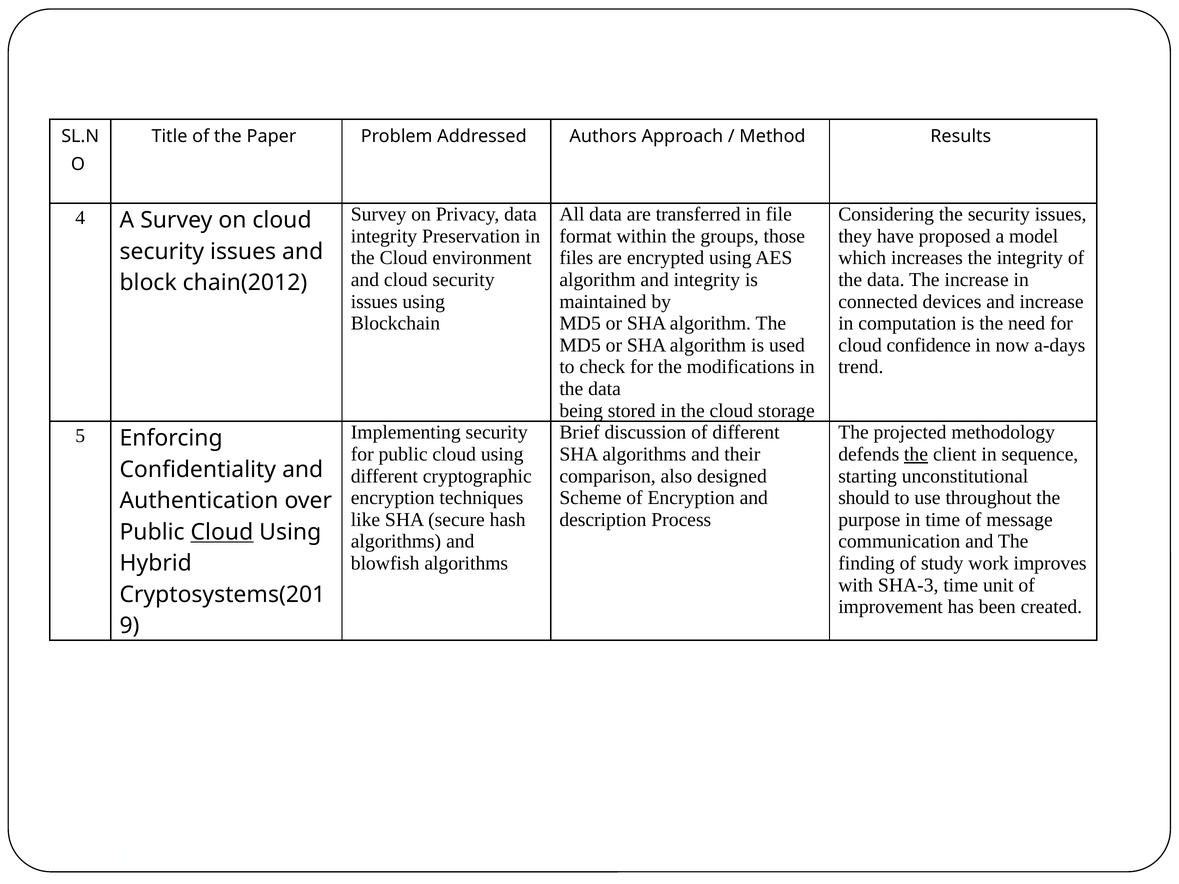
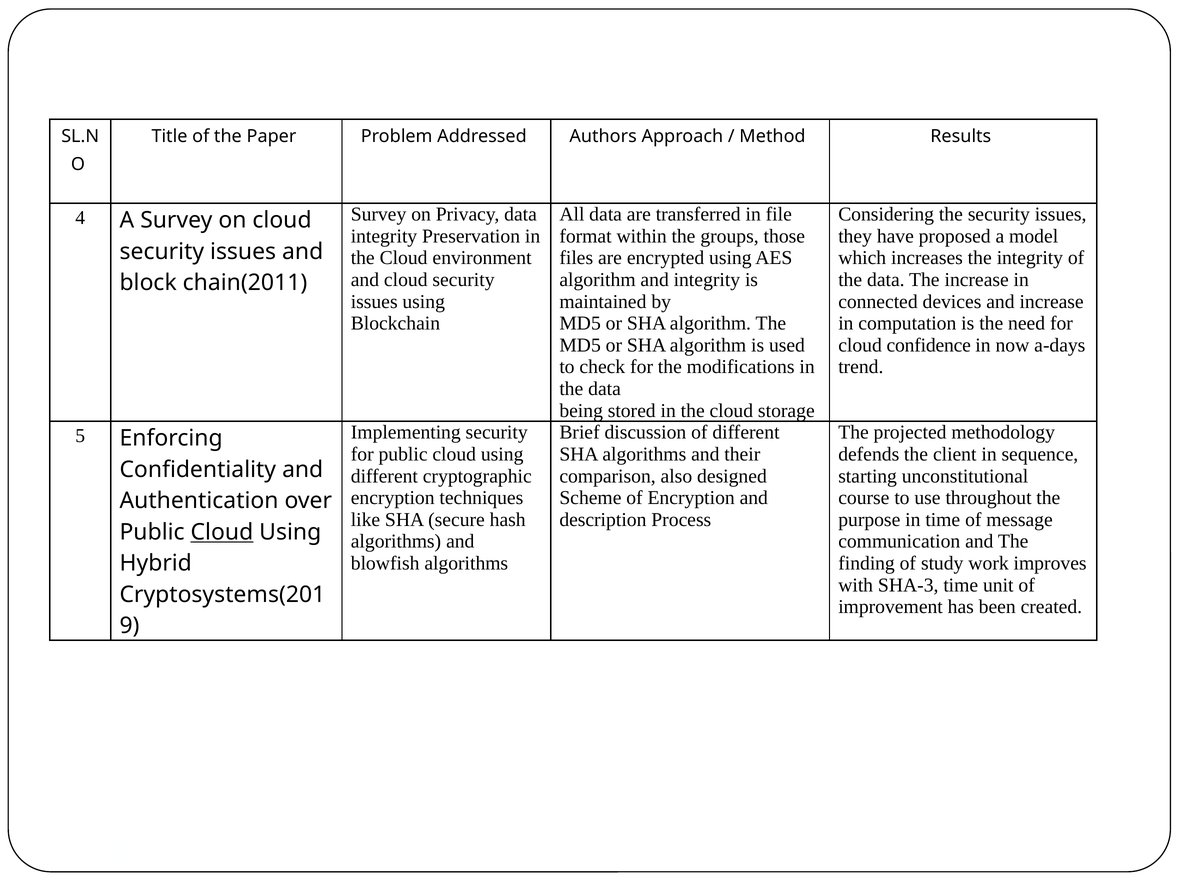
chain(2012: chain(2012 -> chain(2011 (245, 283)
the underline: present -> none (916, 454)
should: should -> course (864, 498)
